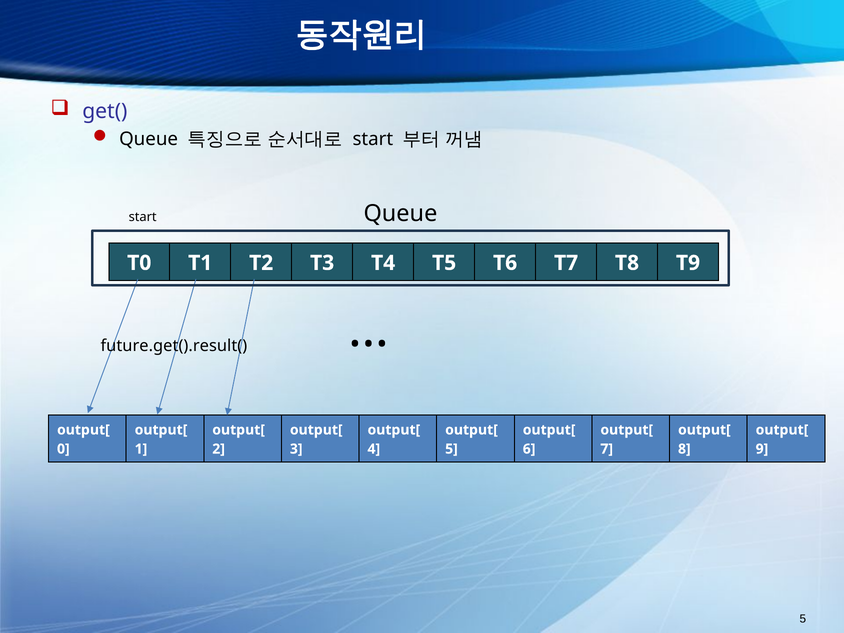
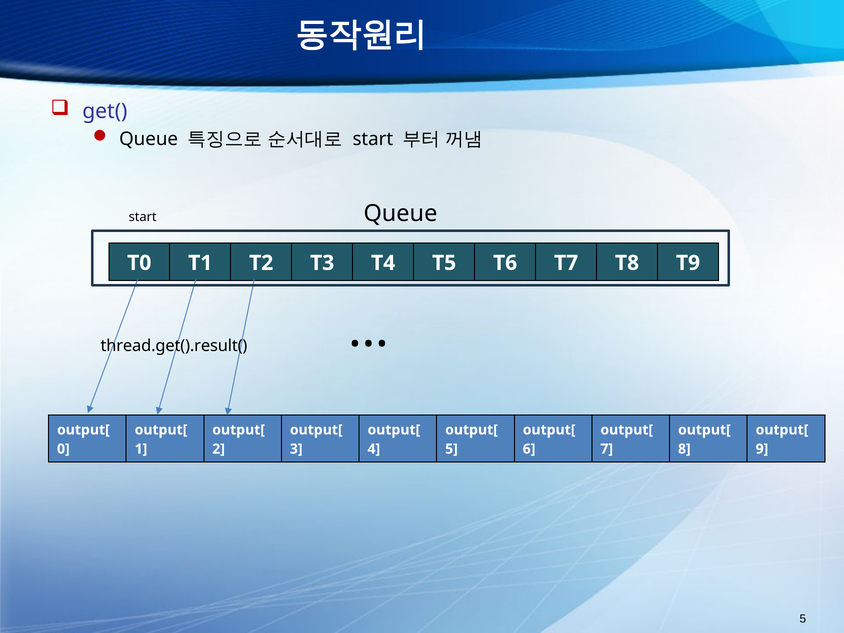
future.get().result(: future.get().result( -> thread.get().result( (174, 346)
